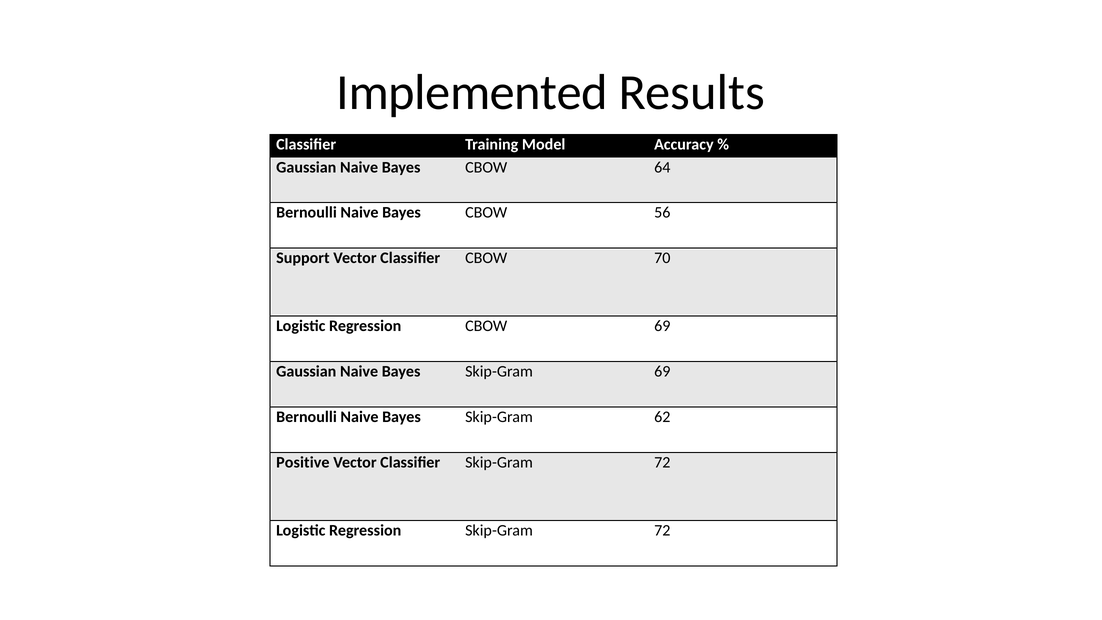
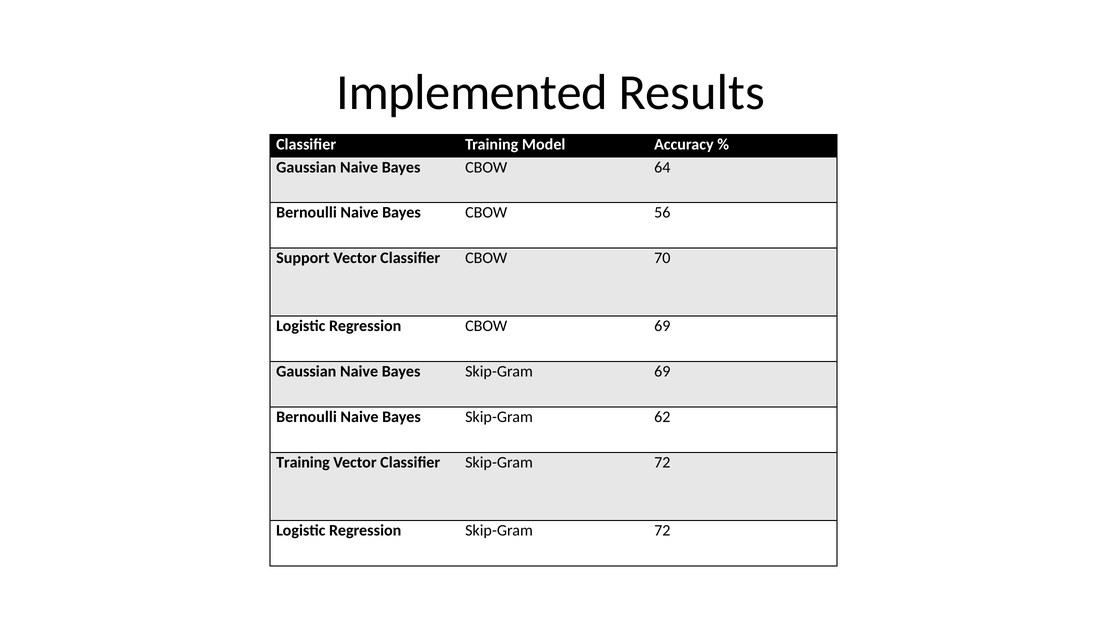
Positive: Positive -> Training (303, 462)
